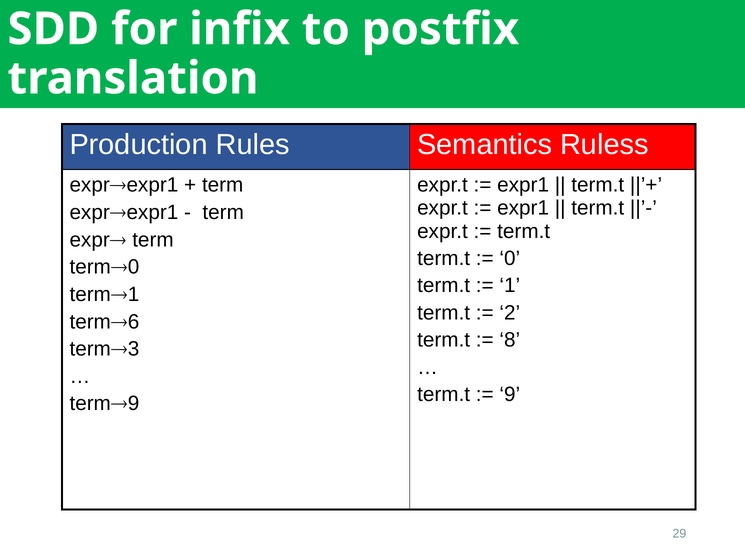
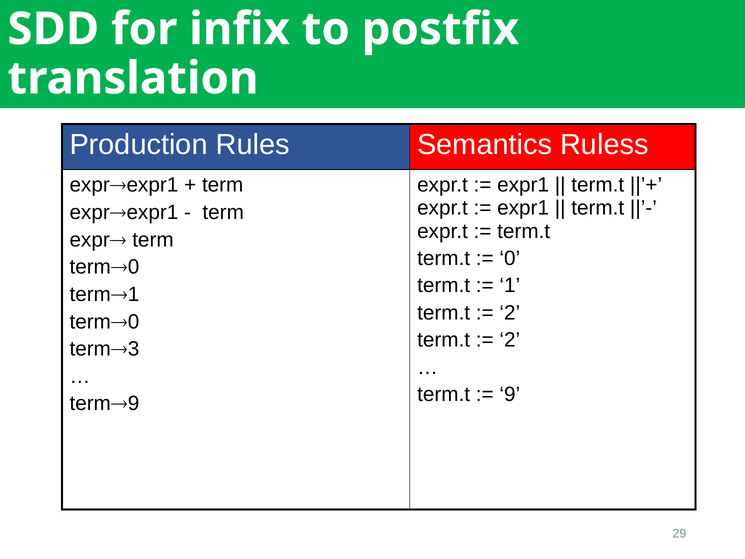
6: 6 -> 0 (134, 322)
8: 8 -> 2 (510, 340)
